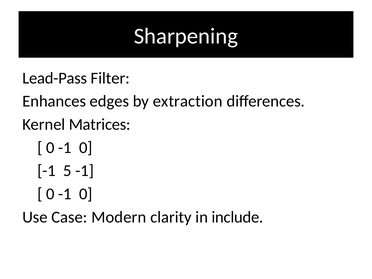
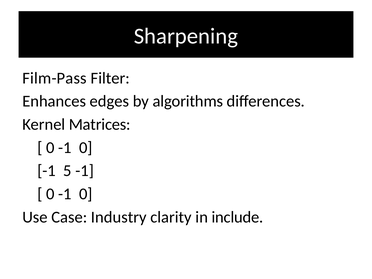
Lead-Pass: Lead-Pass -> Film-Pass (55, 78)
extraction: extraction -> algorithms (188, 101)
Modern: Modern -> Industry (119, 217)
